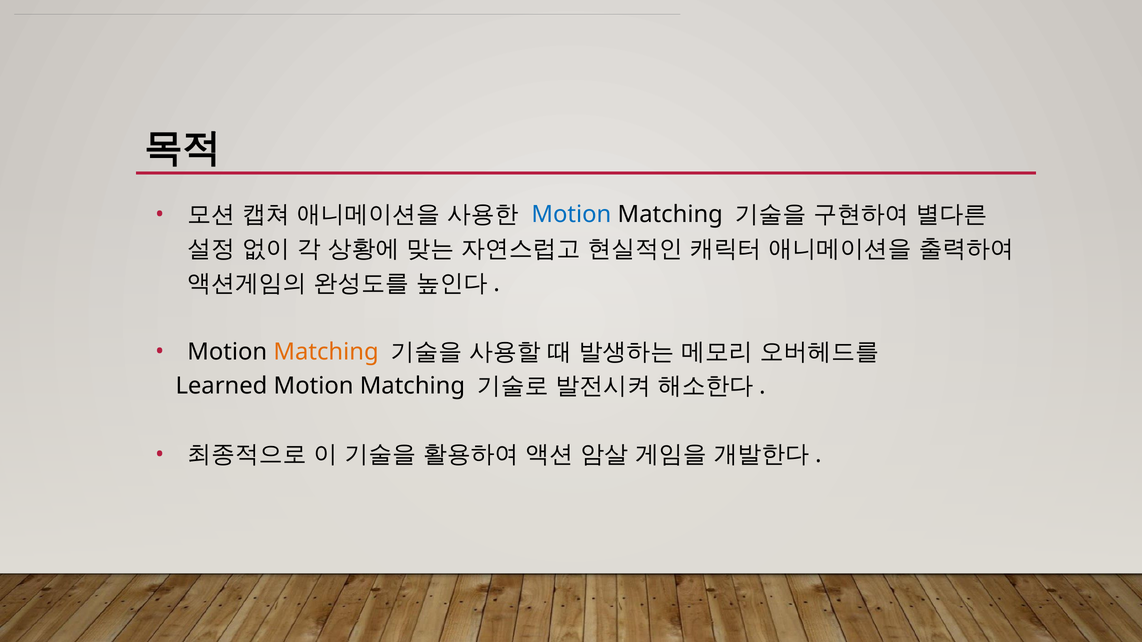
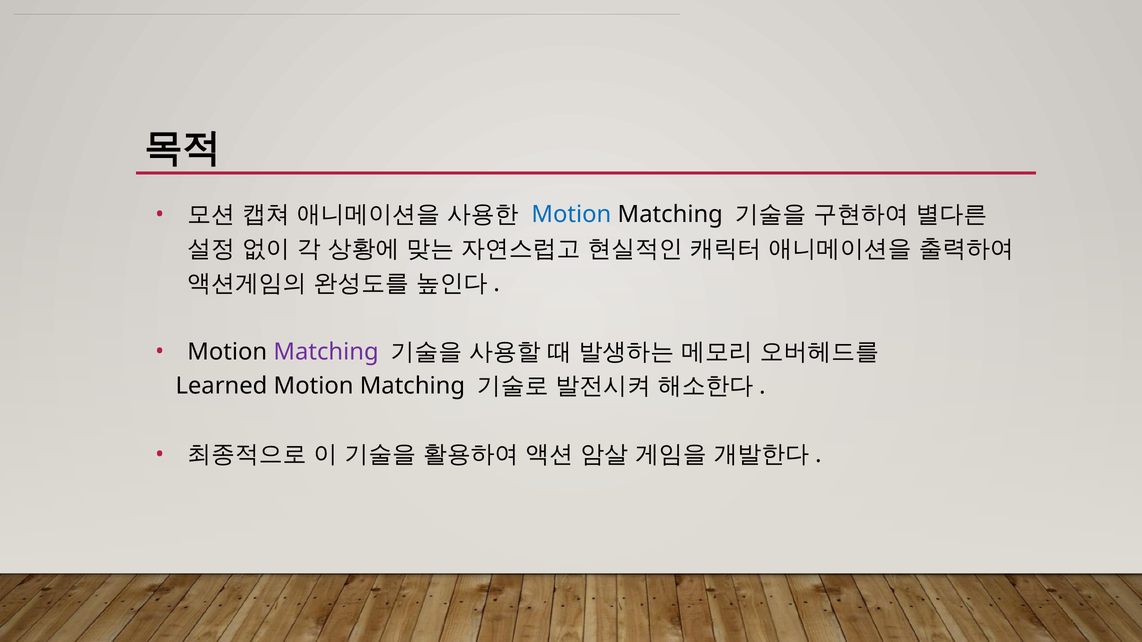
Matching colour: orange -> purple (326, 352)
